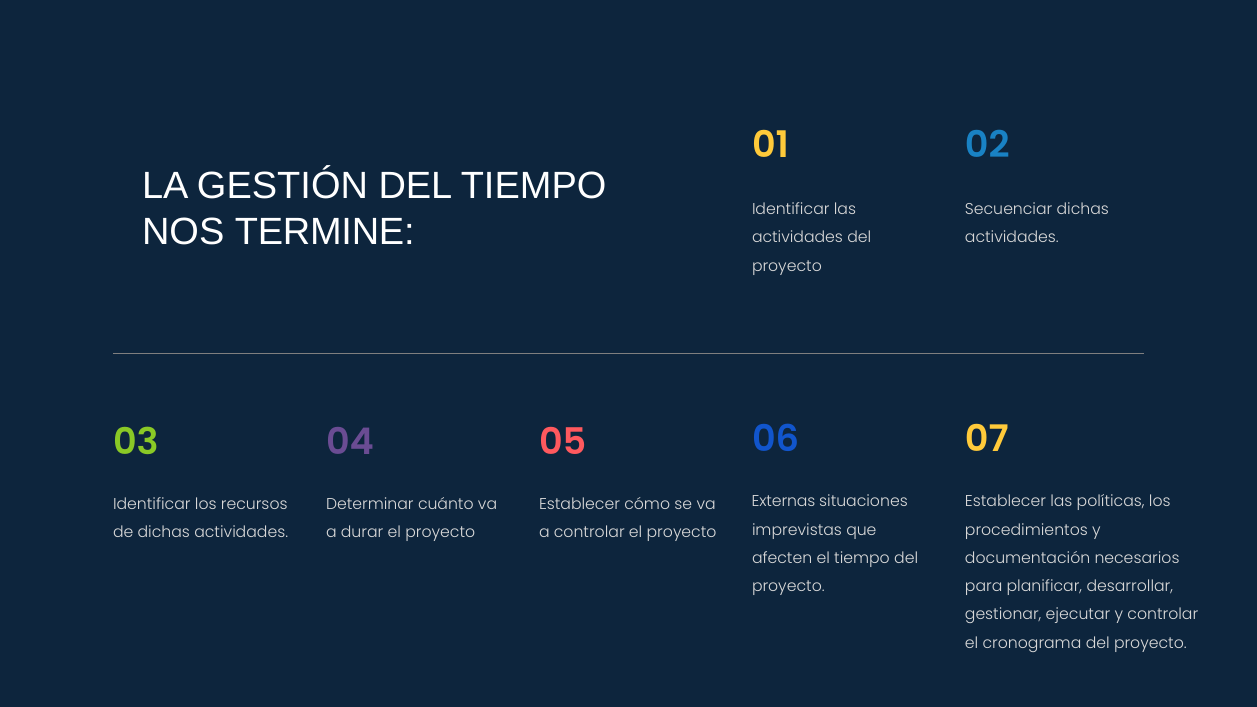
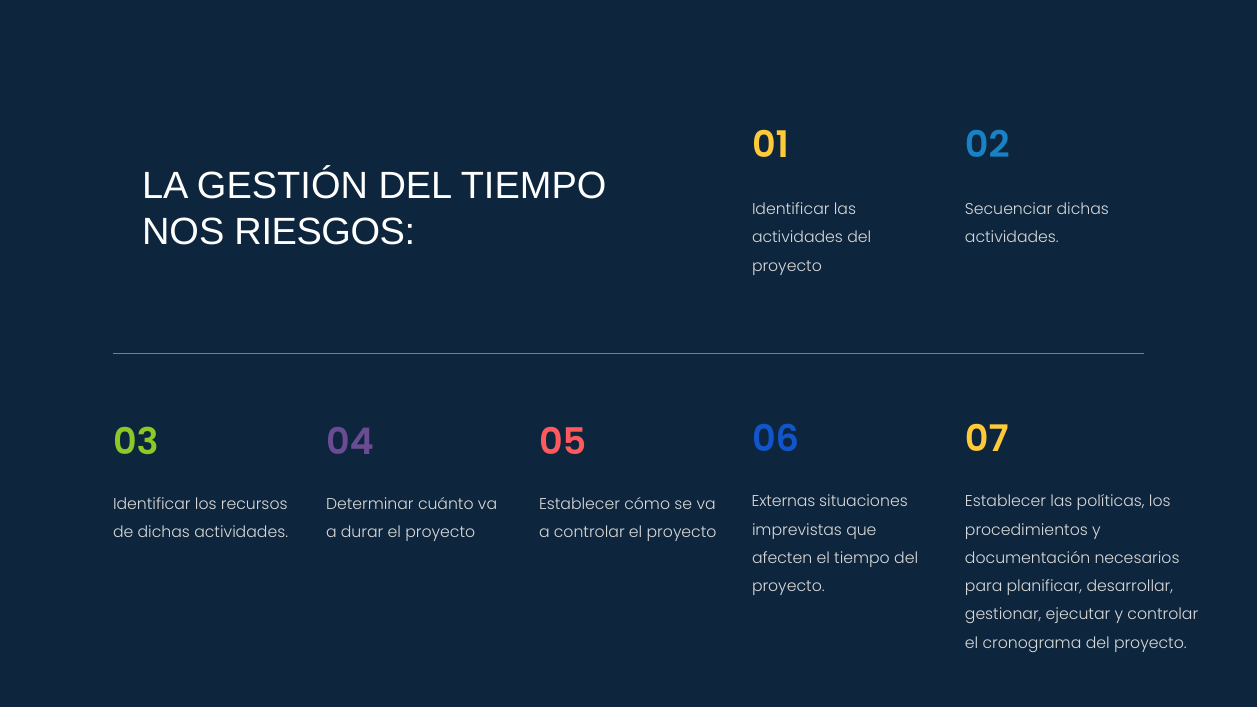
TERMINE: TERMINE -> RIESGOS (325, 232)
